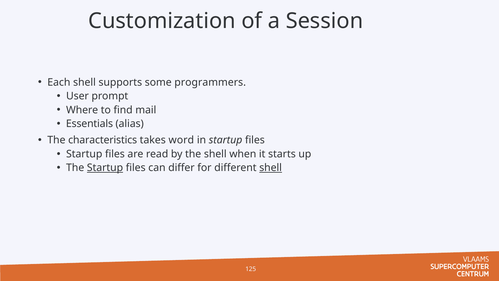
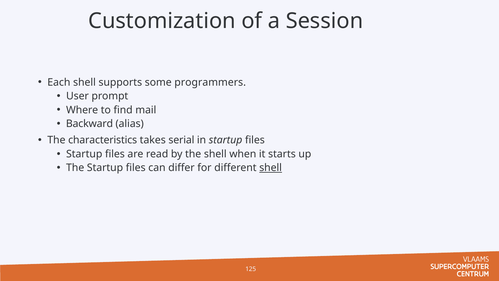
Essentials: Essentials -> Backward (89, 124)
word: word -> serial (181, 140)
Startup underline: present -> none (105, 168)
